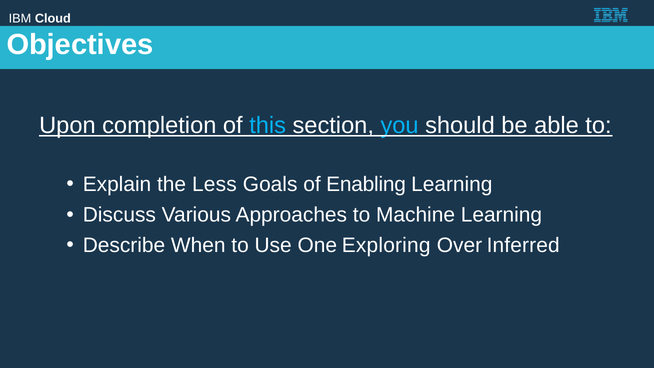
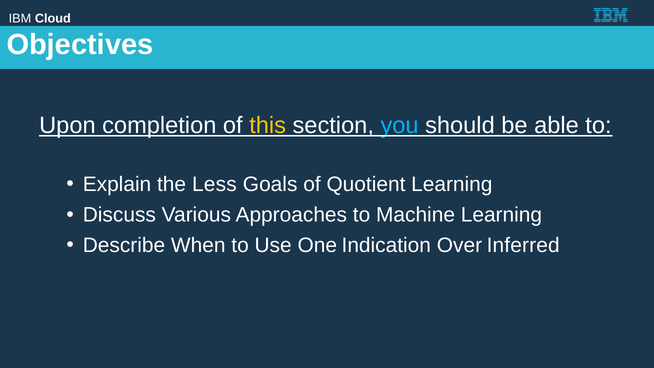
this colour: light blue -> yellow (268, 125)
Enabling: Enabling -> Quotient (366, 184)
Exploring: Exploring -> Indication (386, 245)
